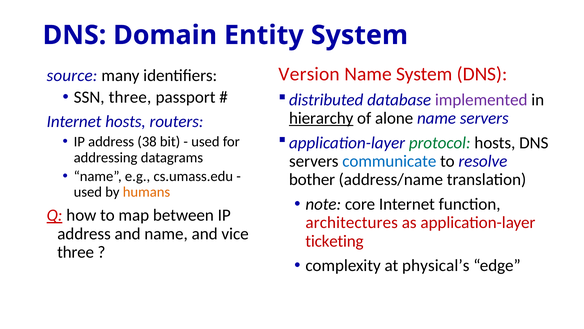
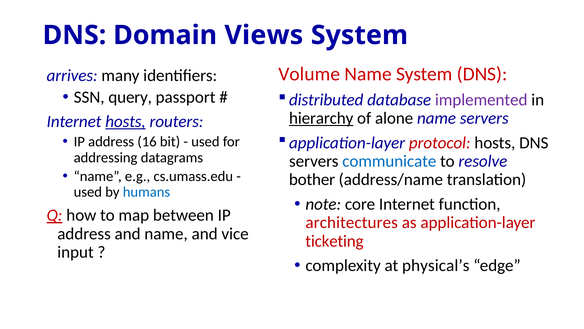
Entity: Entity -> Views (264, 35)
Version: Version -> Volume (309, 74)
source: source -> arrives (72, 75)
SSN three: three -> query (130, 97)
hosts underline: none -> present (125, 121)
protocol colour: green -> red (440, 143)
38: 38 -> 16 (147, 142)
humans colour: orange -> blue (146, 192)
three: three -> input (76, 252)
